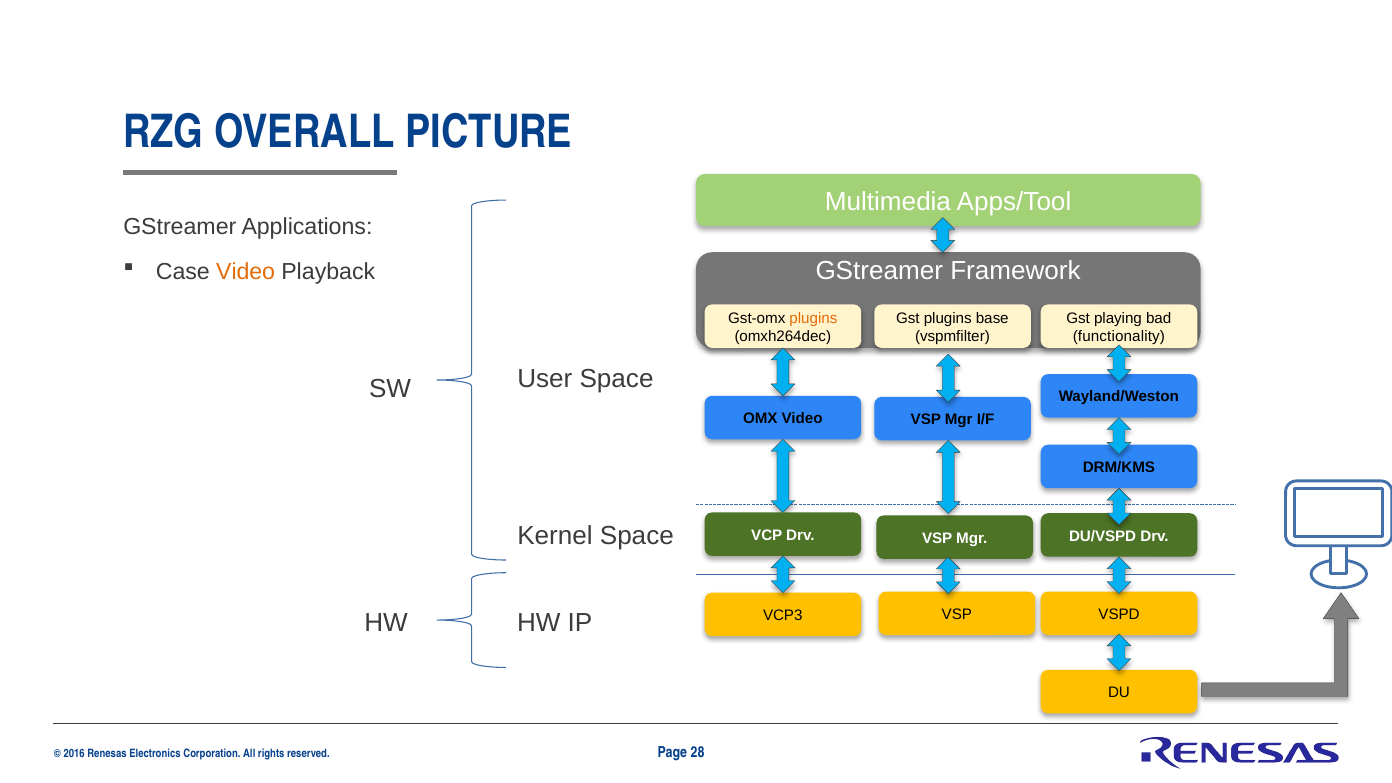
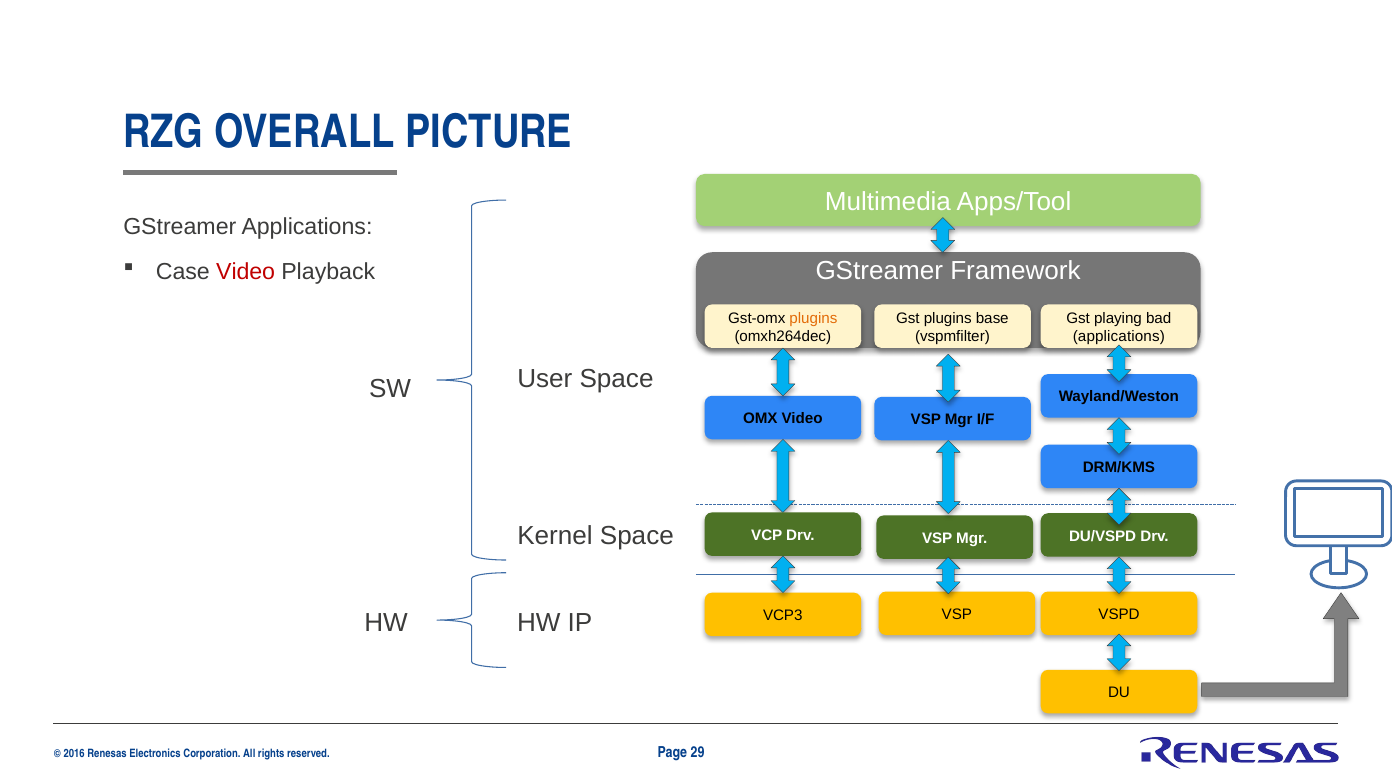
Video colour: orange -> red (246, 272)
functionality: functionality -> applications (1119, 336)
28: 28 -> 29 (698, 752)
